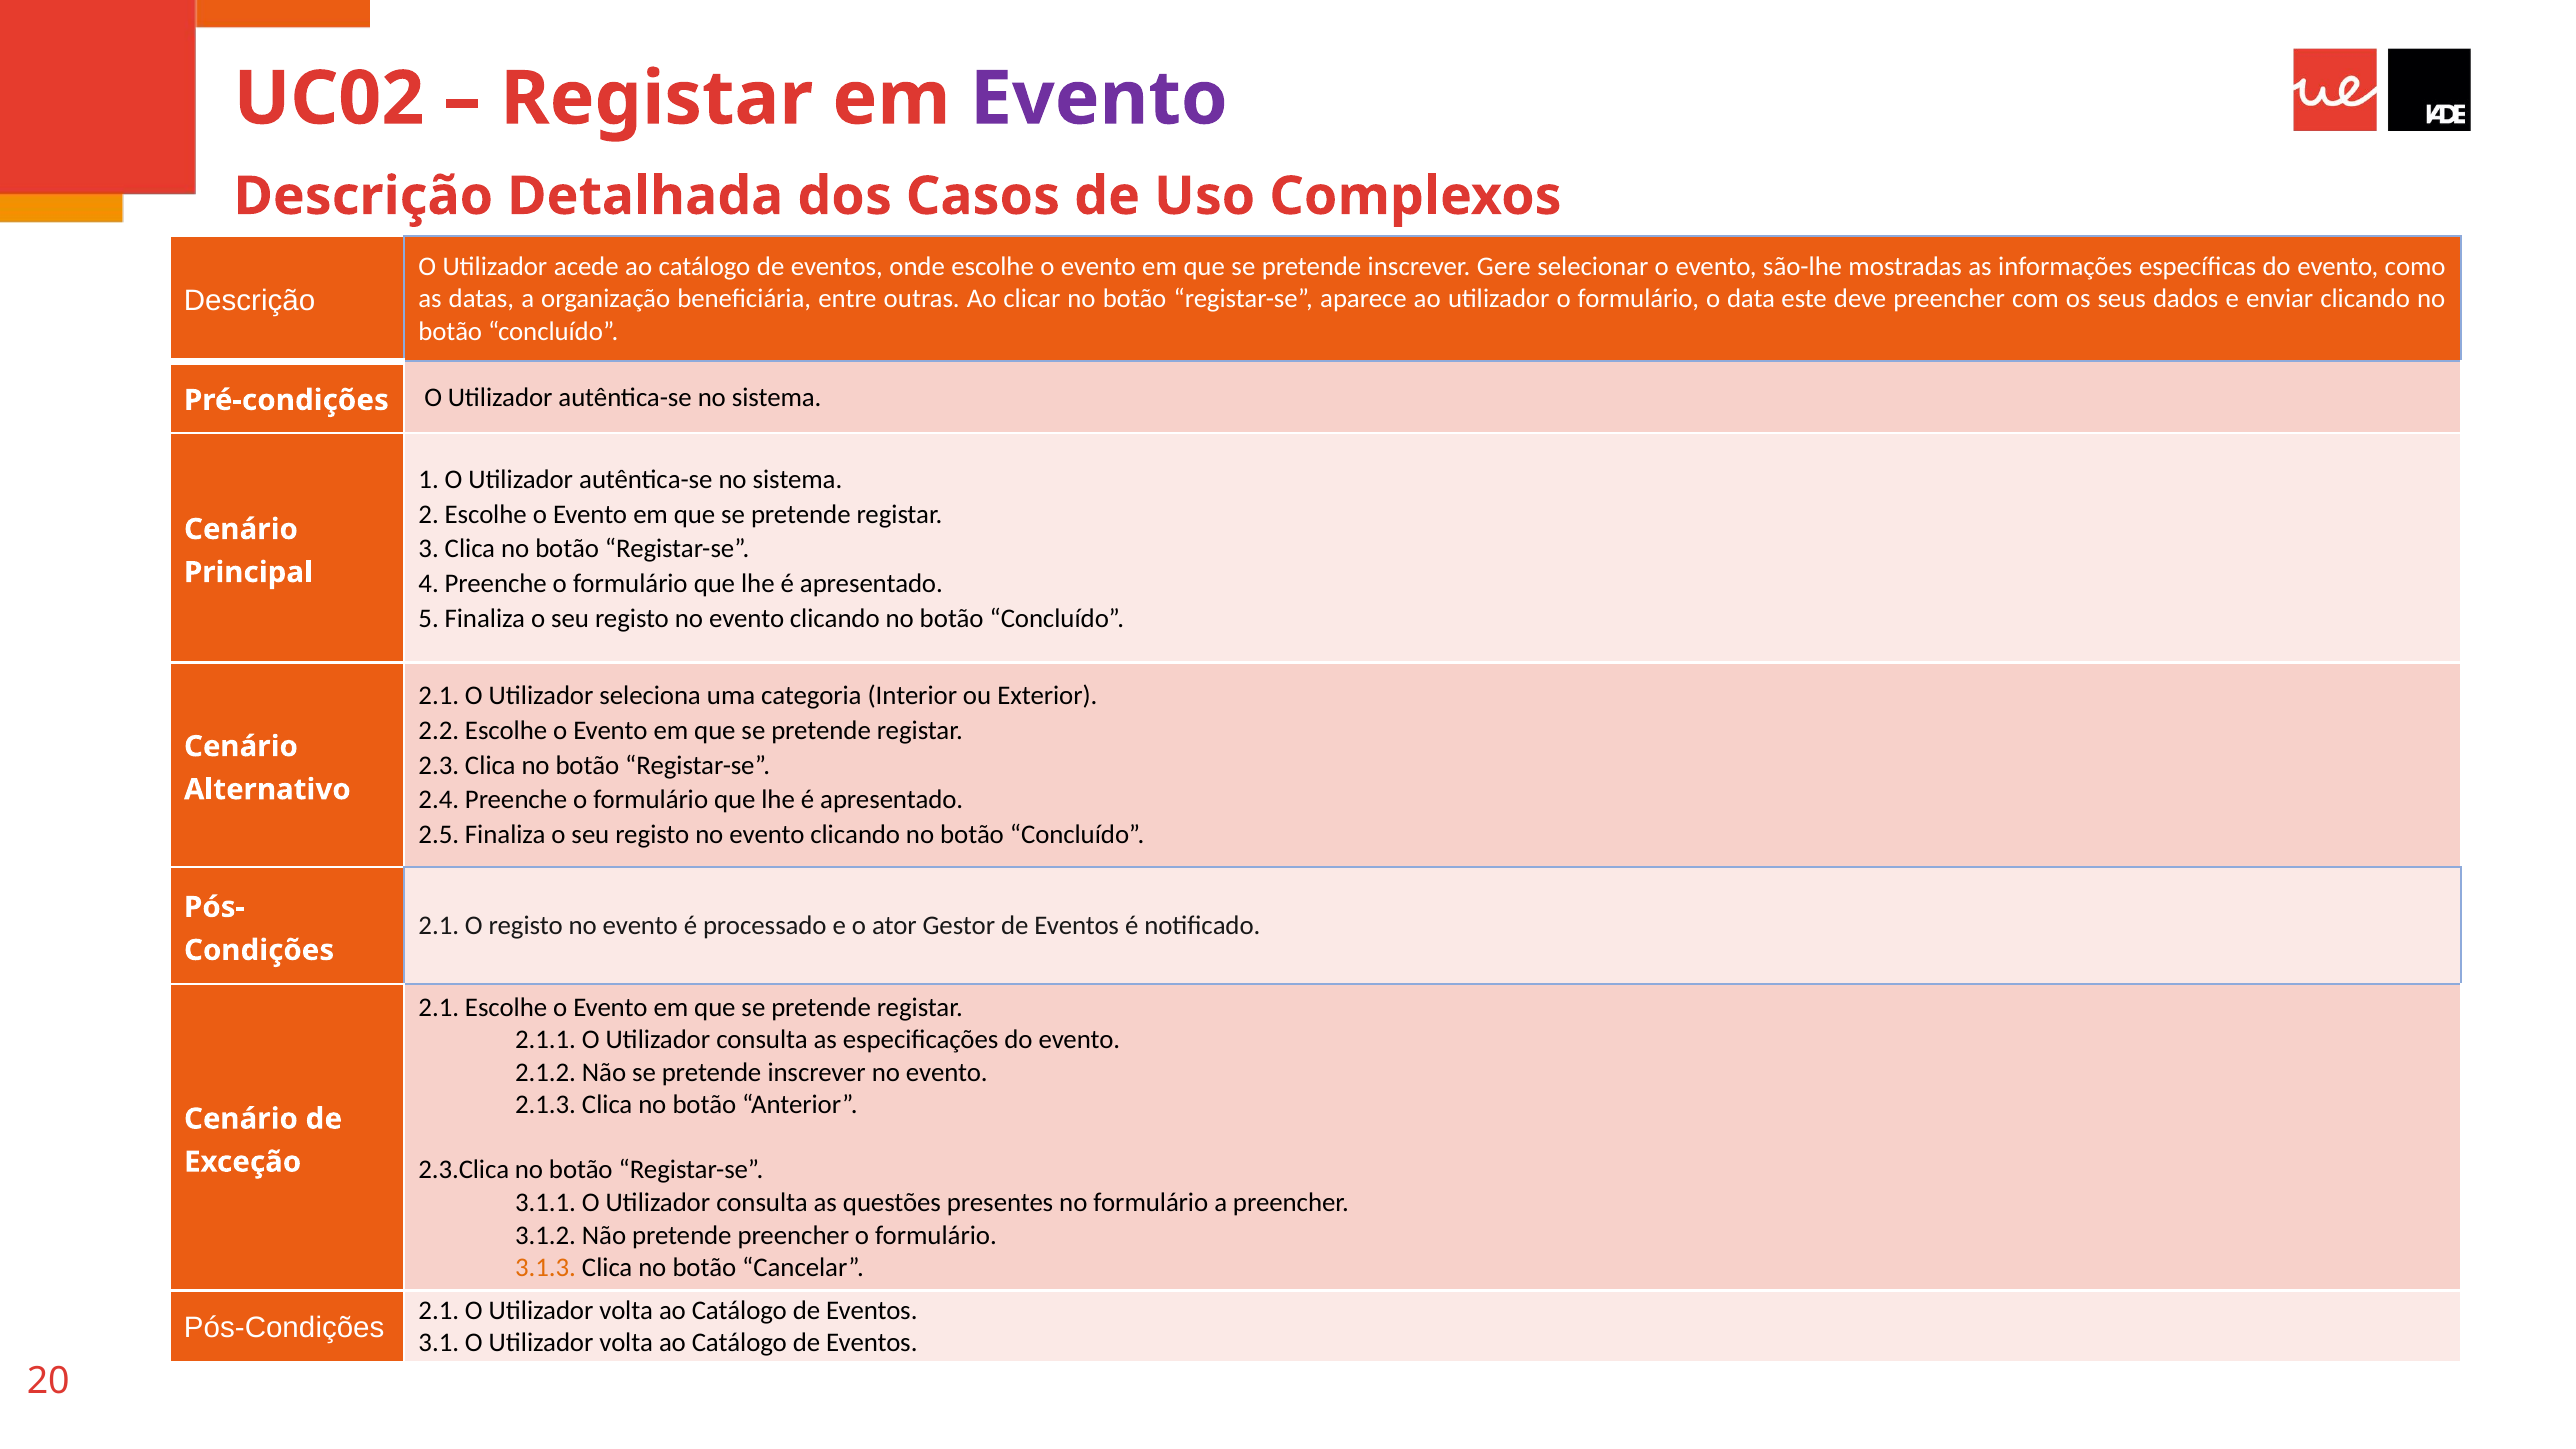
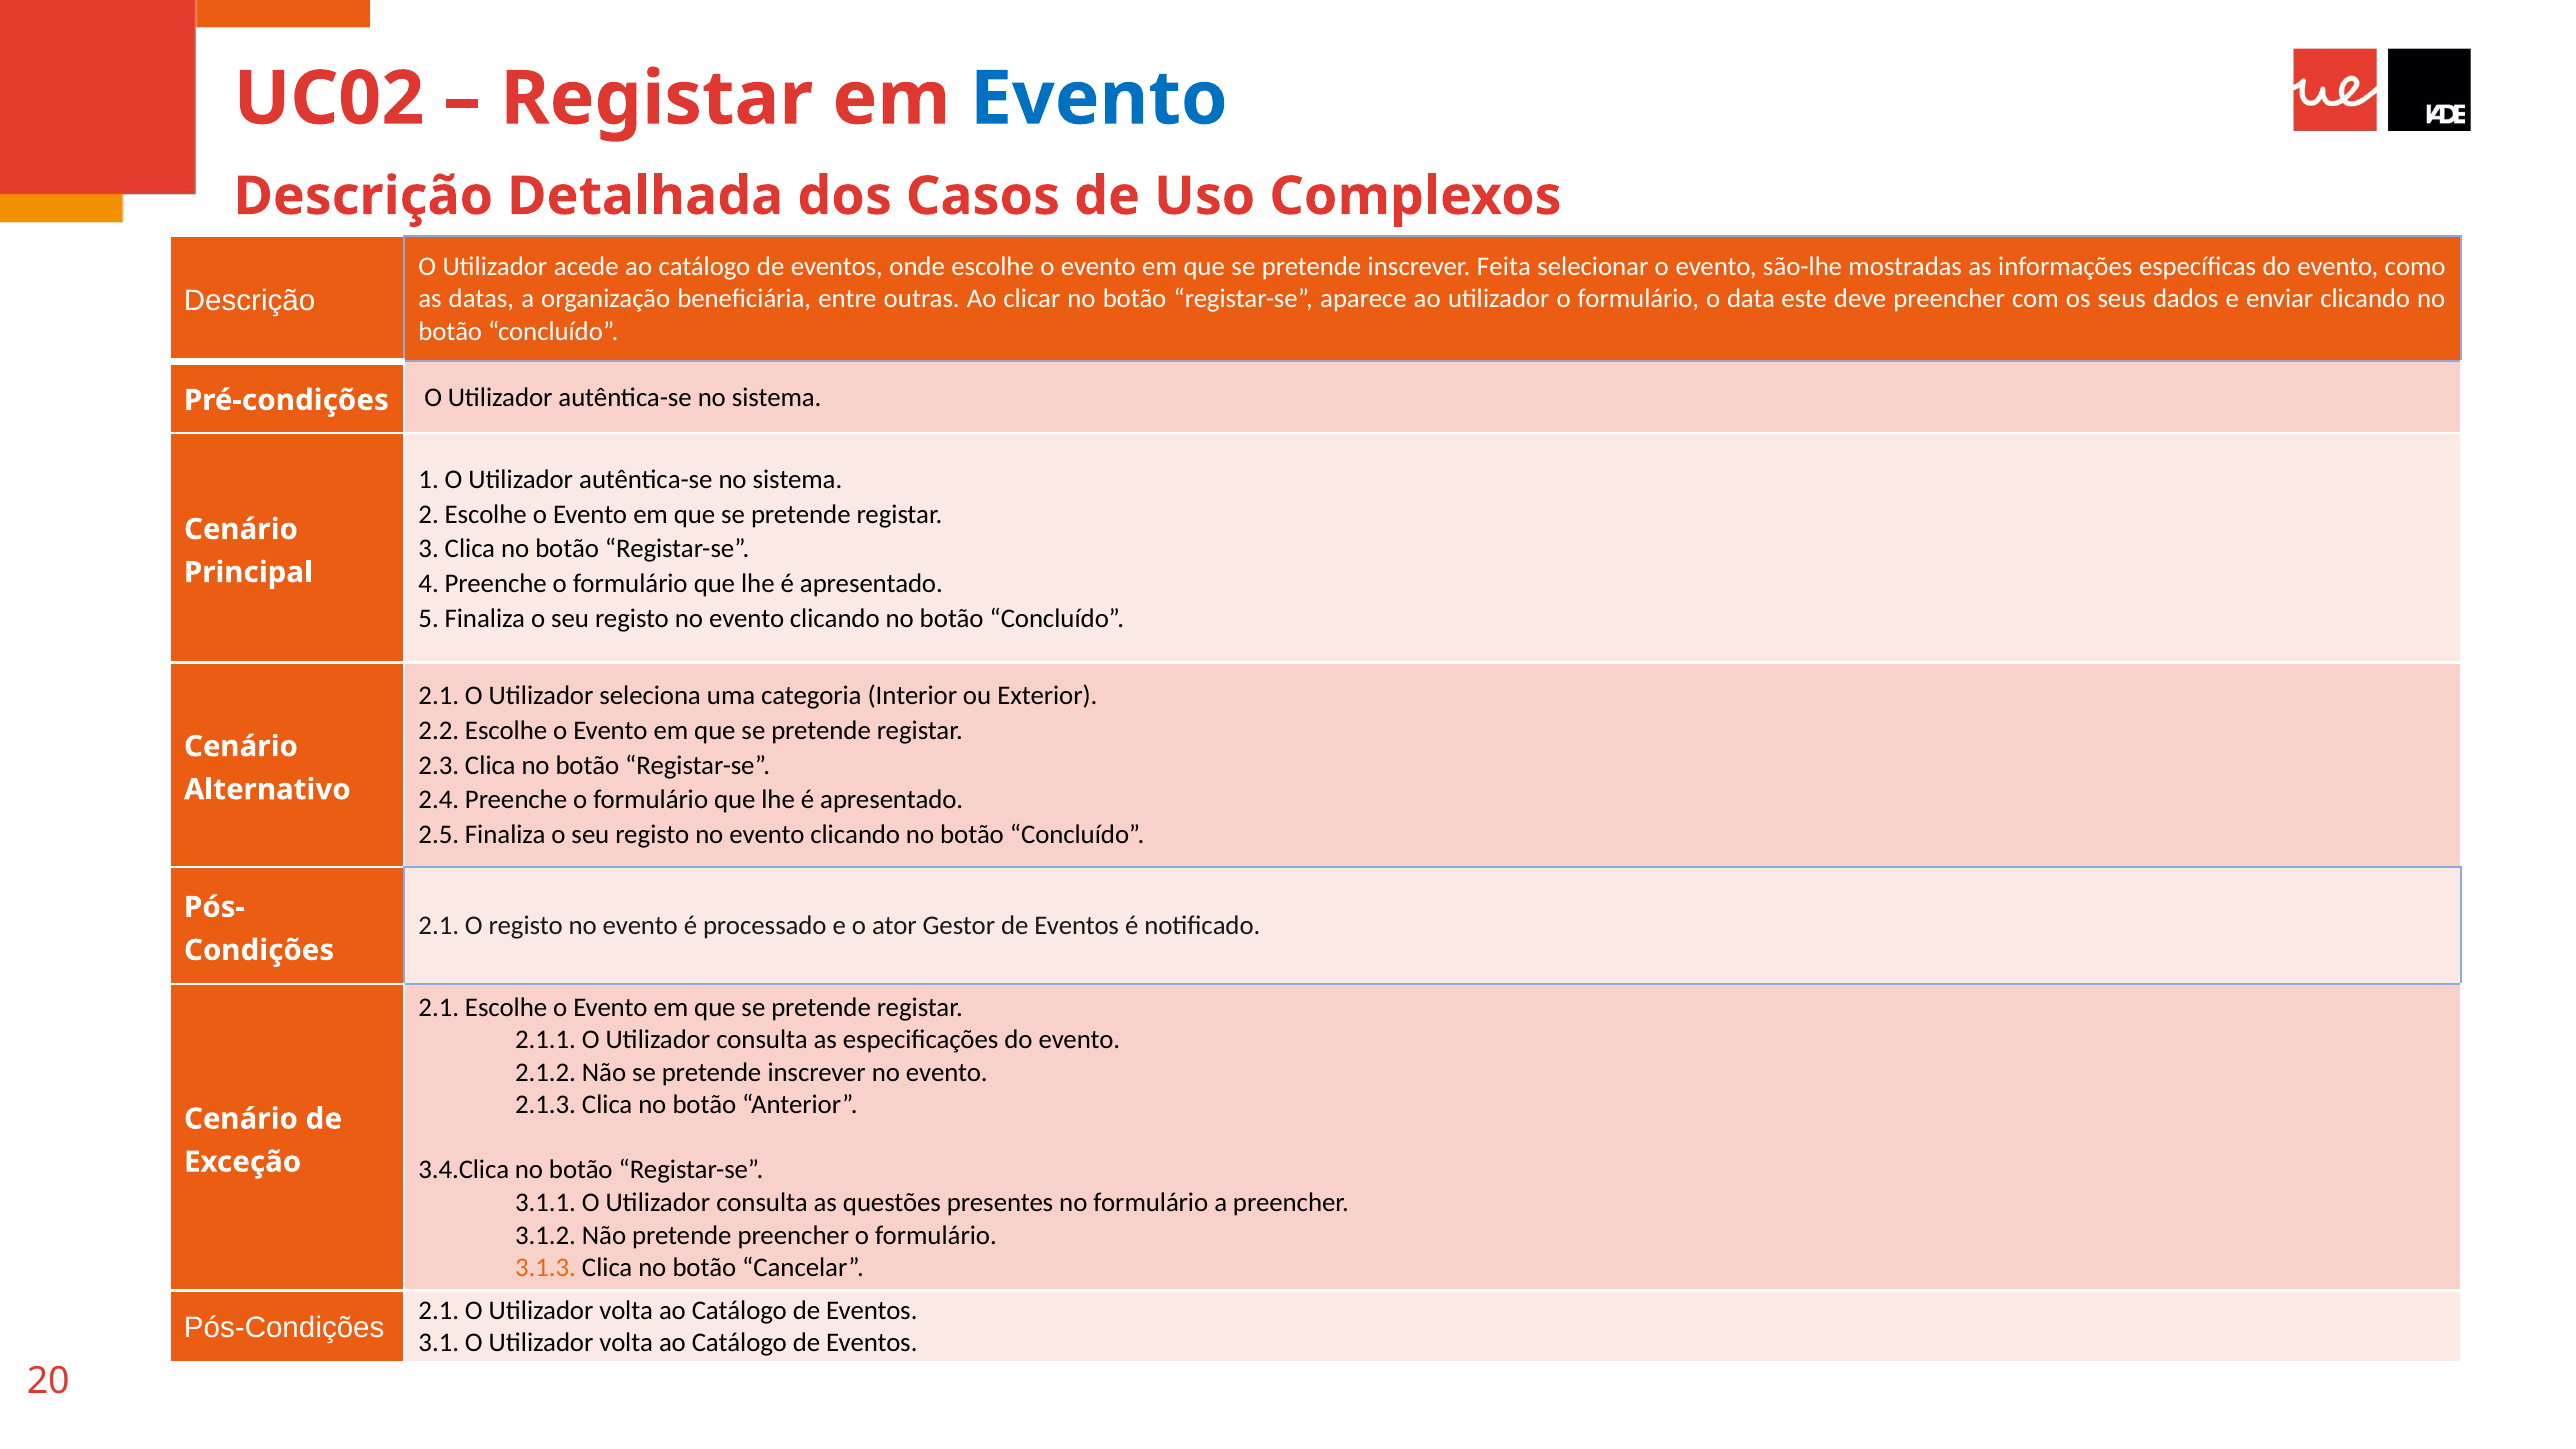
Evento colour: purple -> blue (1099, 99)
Gere: Gere -> Feita (1504, 266)
2.3.Clica: 2.3.Clica -> 3.4.Clica (464, 1170)
